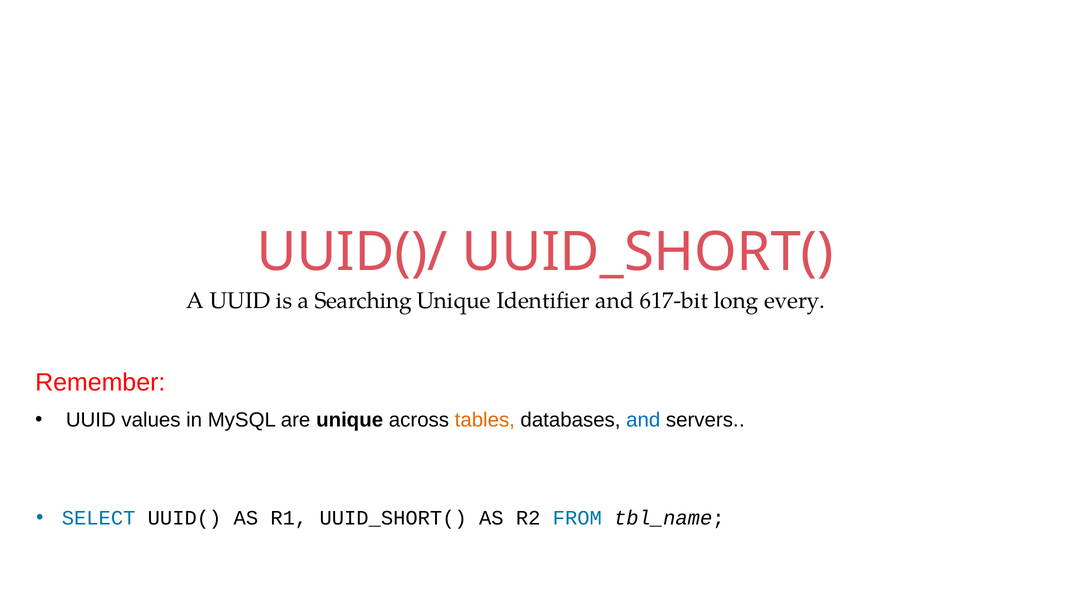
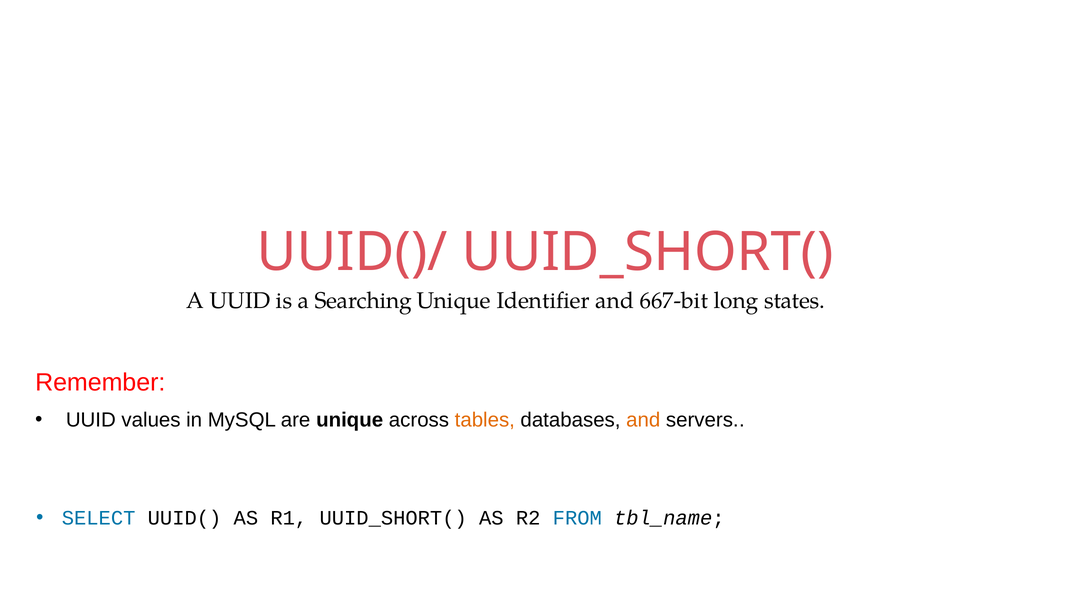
617-bit: 617-bit -> 667-bit (674, 301)
every: every -> states (795, 301)
and colour: blue -> orange (643, 420)
